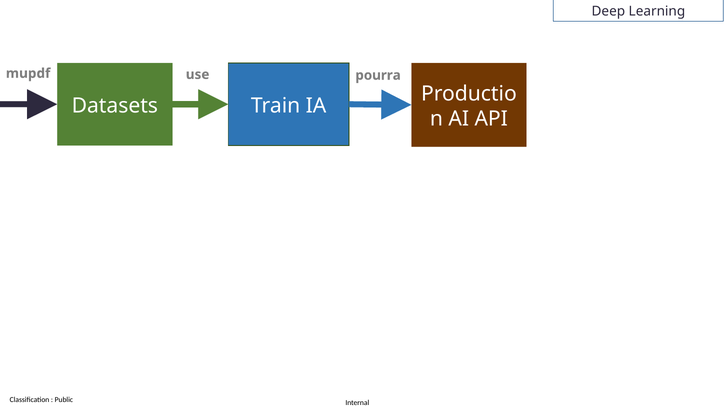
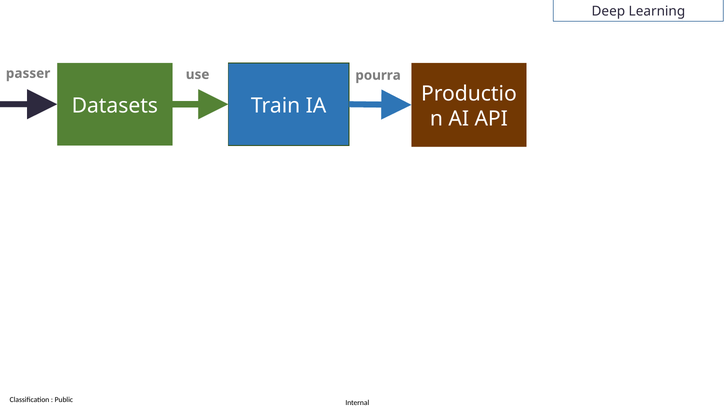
mupdf: mupdf -> passer (28, 73)
